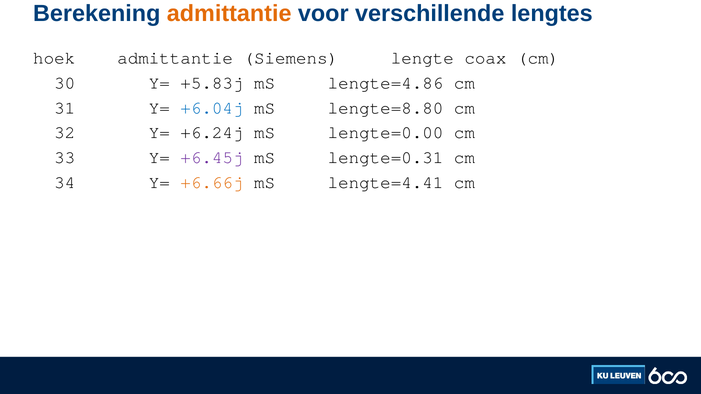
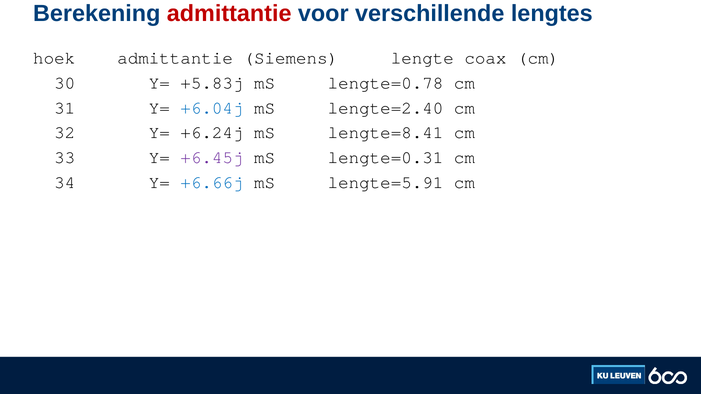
admittantie colour: orange -> red (229, 13)
lengte=4.86: lengte=4.86 -> lengte=0.78 (385, 83)
lengte=8.80: lengte=8.80 -> lengte=2.40 (385, 108)
lengte=0.00: lengte=0.00 -> lengte=8.41 (385, 133)
+6.66j colour: orange -> blue (212, 182)
lengte=4.41: lengte=4.41 -> lengte=5.91 (385, 182)
